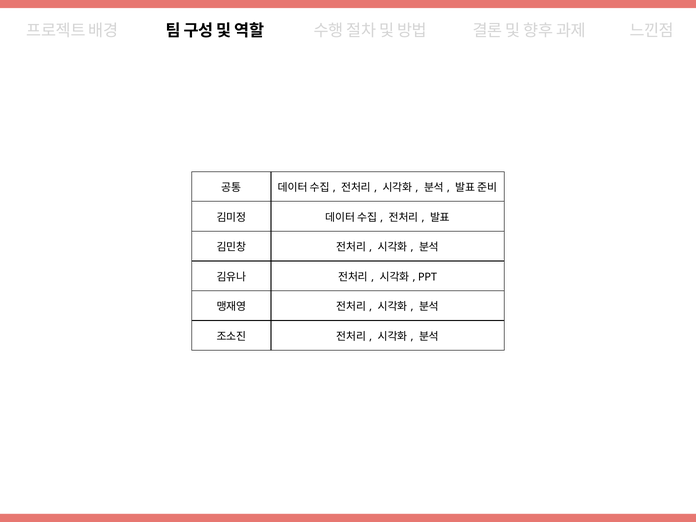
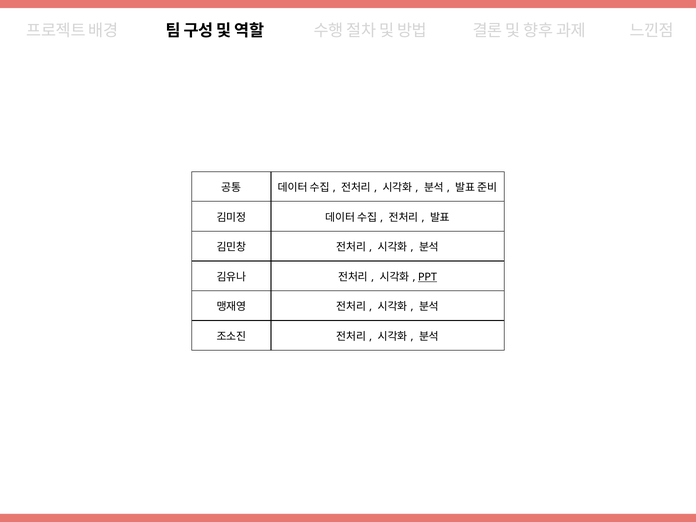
PPT underline: none -> present (428, 277)
